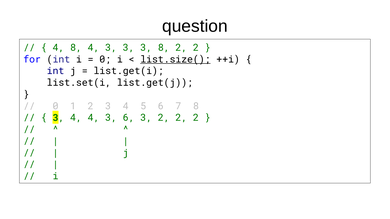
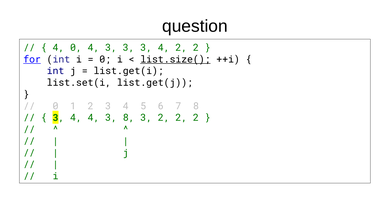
4 8: 8 -> 0 (76, 48)
3 3 8: 8 -> 4 (164, 48)
for underline: none -> present (32, 59)
3 6: 6 -> 8 (129, 118)
